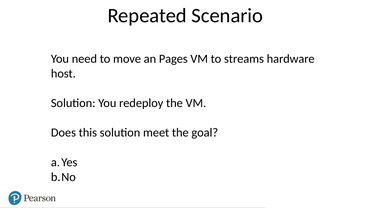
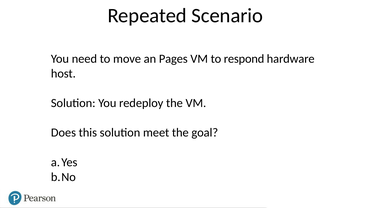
streams: streams -> respond (244, 59)
